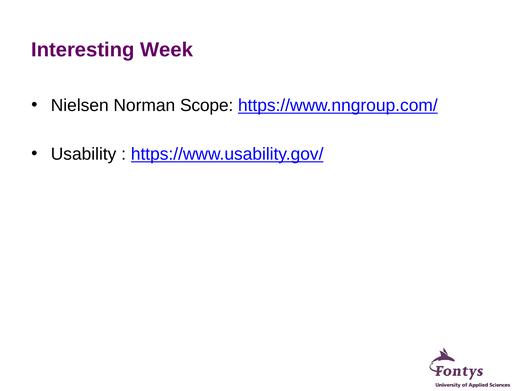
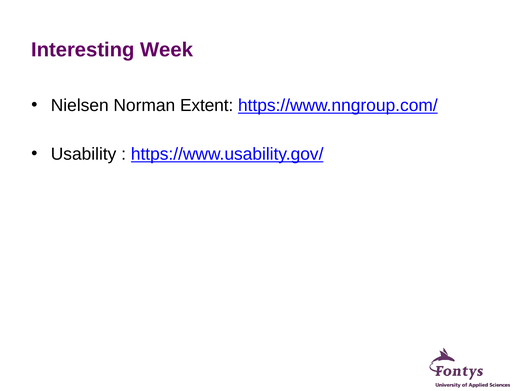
Scope: Scope -> Extent (207, 105)
